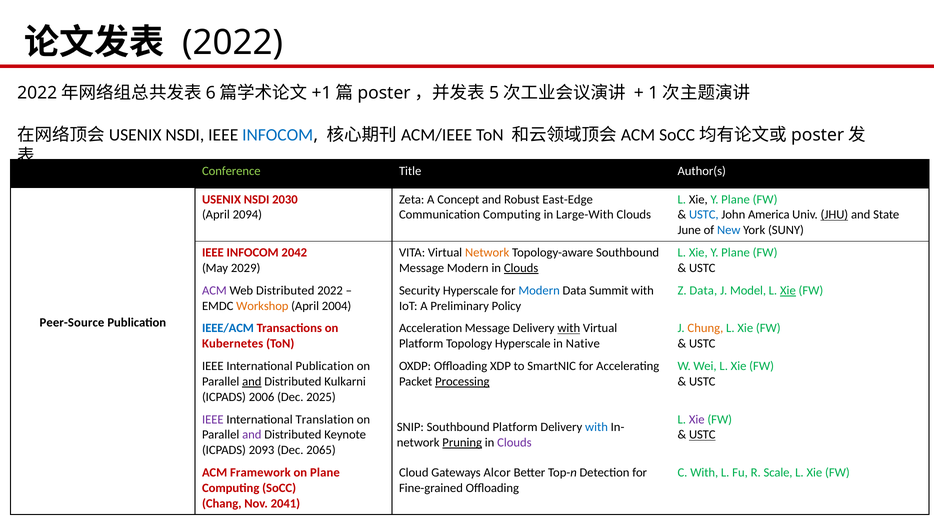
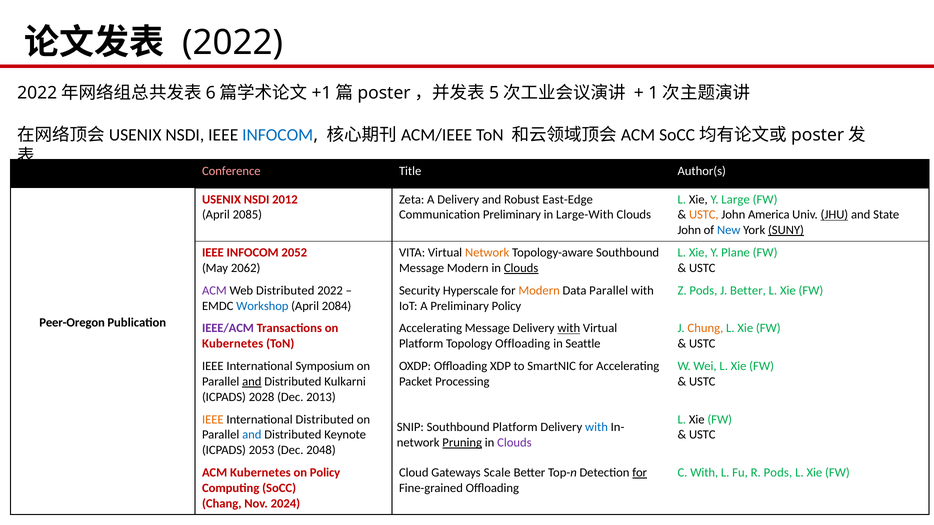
Conference colour: light green -> pink (231, 171)
2030: 2030 -> 2012 (285, 200)
A Concept: Concept -> Delivery (458, 200)
Plane: Plane -> Large (736, 200)
2094: 2094 -> 2085 (247, 215)
Communication Computing: Computing -> Preliminary (512, 215)
USTC colour: blue -> orange (704, 215)
June: June -> John (689, 230)
SUNY underline: none -> present (786, 230)
2042: 2042 -> 2052 (294, 253)
2029: 2029 -> 2062 (246, 268)
Modern colour: blue -> orange (539, 291)
Data Summit: Summit -> Parallel (609, 291)
Z Data: Data -> Pods (703, 291)
J Model: Model -> Better (748, 291)
Xie underline: present -> none (788, 291)
Workshop colour: orange -> blue (262, 306)
2004: 2004 -> 2084 (337, 306)
Peer-Source: Peer-Source -> Peer-Oregon (72, 323)
IEEE/ACM colour: blue -> purple (228, 329)
Acceleration: Acceleration -> Accelerating (431, 329)
Topology Hyperscale: Hyperscale -> Offloading (523, 344)
Native: Native -> Seattle (583, 344)
International Publication: Publication -> Symposium (325, 366)
Processing underline: present -> none (462, 382)
2006: 2006 -> 2028 (262, 397)
2025: 2025 -> 2013 (321, 397)
IEEE colour: purple -> orange (213, 420)
International Translation: Translation -> Distributed (325, 420)
Xie colour: purple -> black (697, 420)
and colour: purple -> blue (252, 435)
USTC underline: present -> none (702, 435)
2093: 2093 -> 2053 (262, 451)
2065: 2065 -> 2048 (321, 451)
ACM Framework: Framework -> Kubernetes (260, 473)
on Plane: Plane -> Policy (325, 473)
Alcor: Alcor -> Scale (497, 473)
for underline: none -> present (640, 473)
R Scale: Scale -> Pods (778, 473)
2041: 2041 -> 2024 (285, 504)
